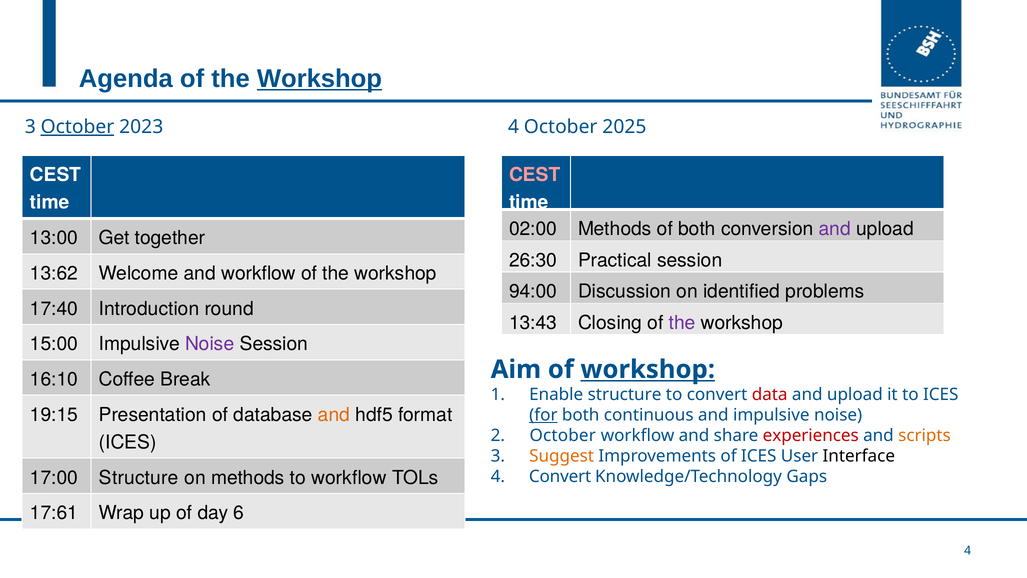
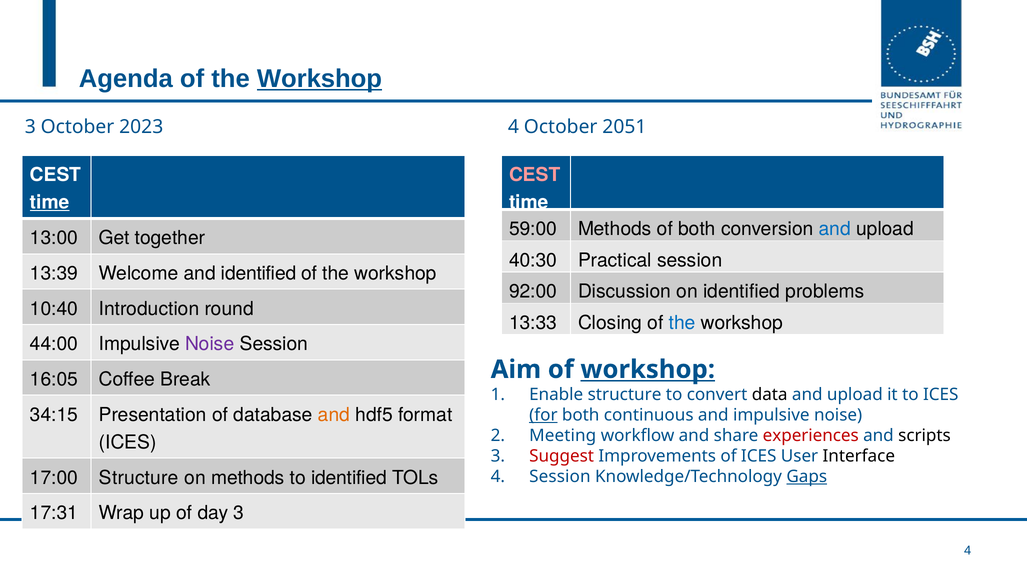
October underline: present -> none (77, 127)
2025: 2025 -> 2051 (624, 127)
time underline: none -> present (50, 202)
02:00: 02:00 -> 59:00 (533, 229)
and colour: purple -> blue (835, 229)
26:30: 26:30 -> 40:30 (533, 260)
13:62: 13:62 -> 13:39 (54, 273)
and workflow: workflow -> identified (259, 273)
94:00: 94:00 -> 92:00 (533, 291)
17:40: 17:40 -> 10:40 (54, 309)
13:43: 13:43 -> 13:33 (533, 323)
the colour: purple -> blue (682, 323)
15:00: 15:00 -> 44:00 (54, 344)
16:10: 16:10 -> 16:05 (54, 379)
data colour: red -> black (770, 394)
19:15: 19:15 -> 34:15 (54, 415)
October: October -> Meeting (563, 435)
scripts colour: orange -> black (925, 435)
Suggest colour: orange -> red (562, 456)
to workflow: workflow -> identified (349, 477)
4 Convert: Convert -> Session (560, 476)
Gaps underline: none -> present (807, 476)
17:61: 17:61 -> 17:31 (54, 513)
day 6: 6 -> 3 (239, 513)
